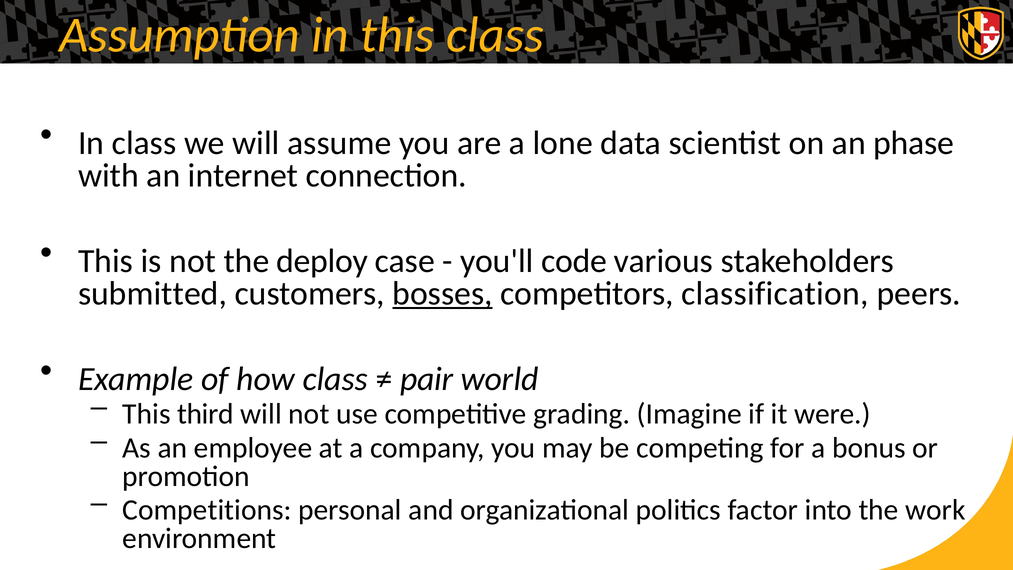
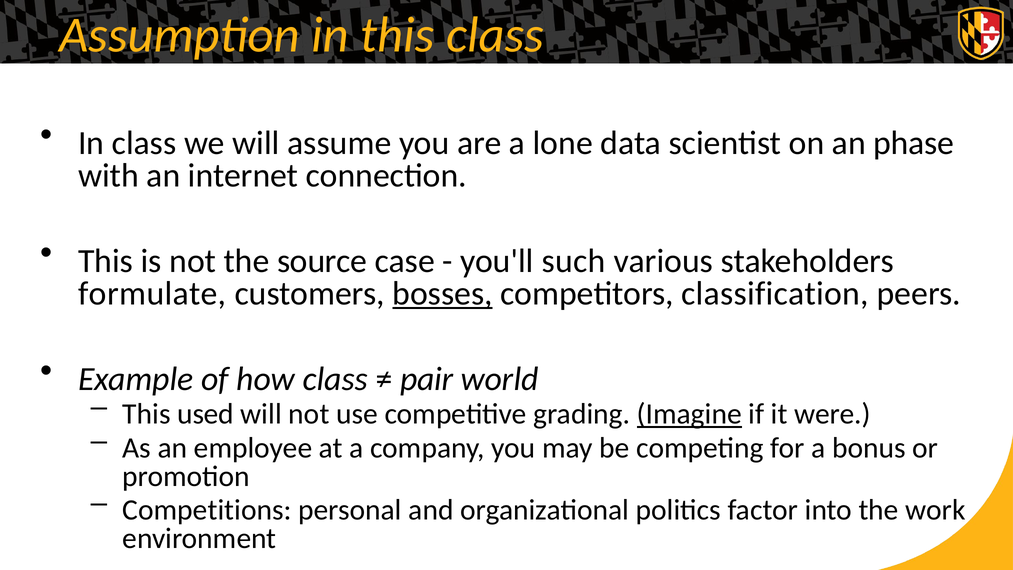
deploy: deploy -> source (322, 261)
code: code -> such (574, 261)
submitted: submitted -> formulate (152, 293)
third: third -> used (206, 414)
Imagine underline: none -> present (689, 414)
